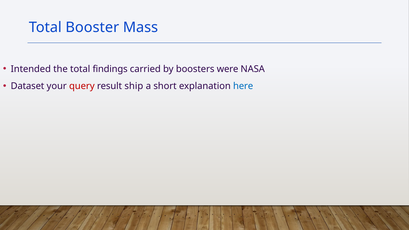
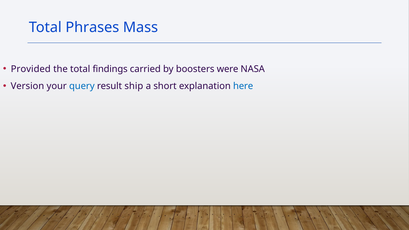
Booster: Booster -> Phrases (92, 27)
Intended: Intended -> Provided (31, 69)
Dataset: Dataset -> Version (27, 86)
query colour: red -> blue (82, 86)
